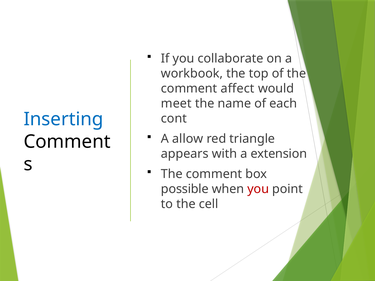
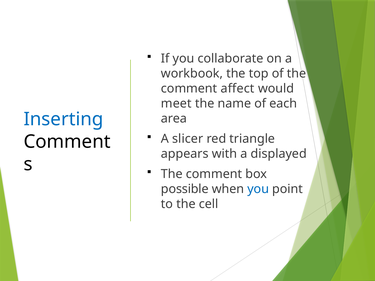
cont: cont -> area (174, 119)
allow: allow -> slicer (188, 139)
extension: extension -> displayed (279, 154)
you colour: red -> blue (258, 189)
